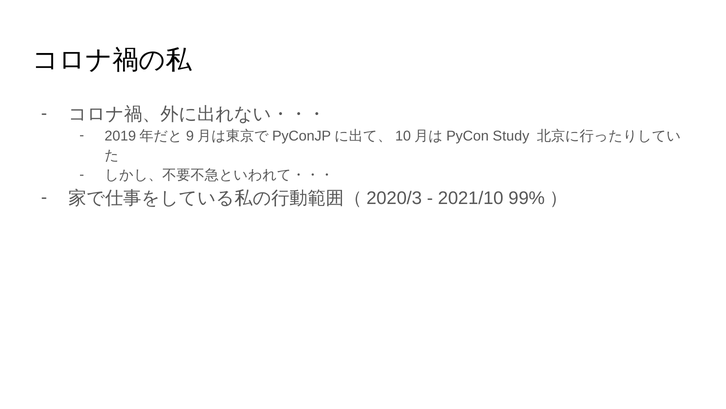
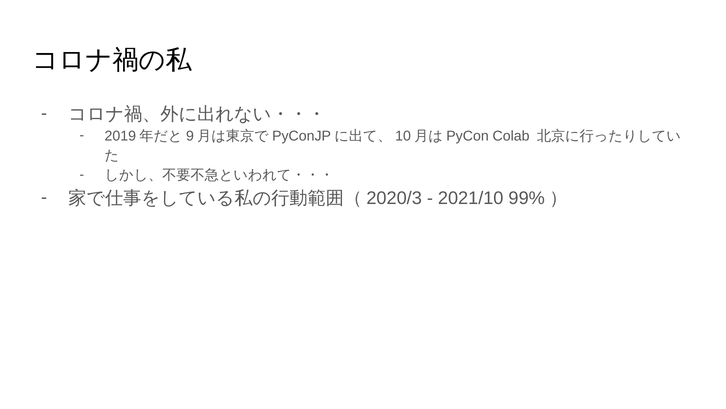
Study: Study -> Colab (511, 136)
